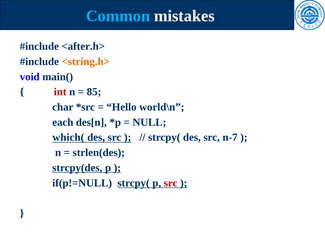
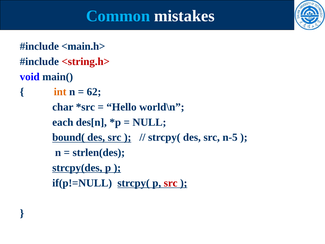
<after.h>: <after.h> -> <main.h> (83, 46)
<string.h> colour: orange -> red (86, 61)
int colour: red -> orange (60, 92)
85: 85 -> 62 (94, 92)
which(: which( -> bound( (68, 137)
n-7: n-7 -> n-5 (230, 137)
